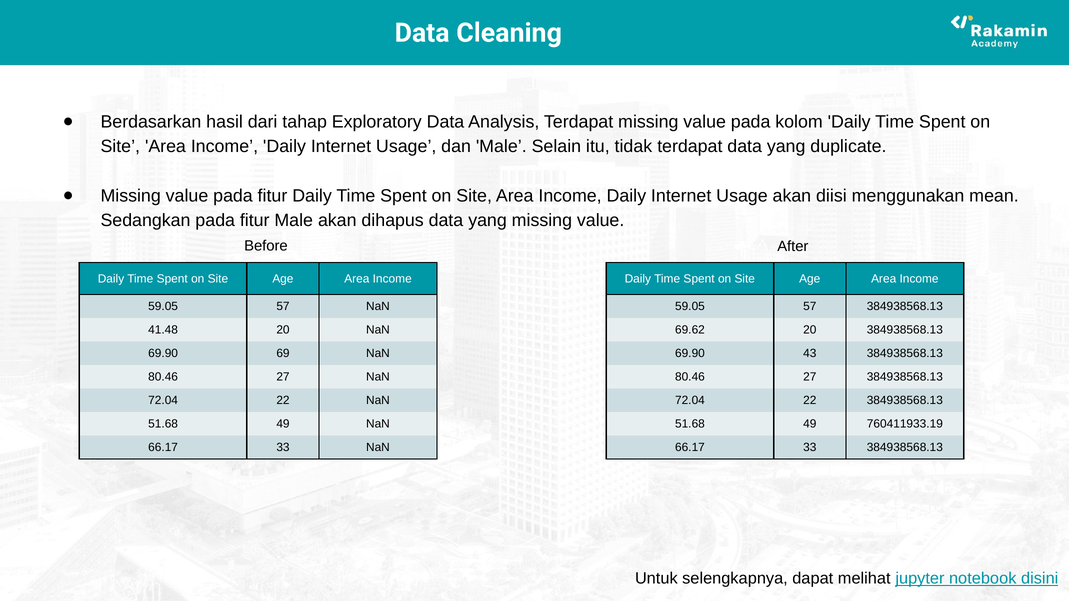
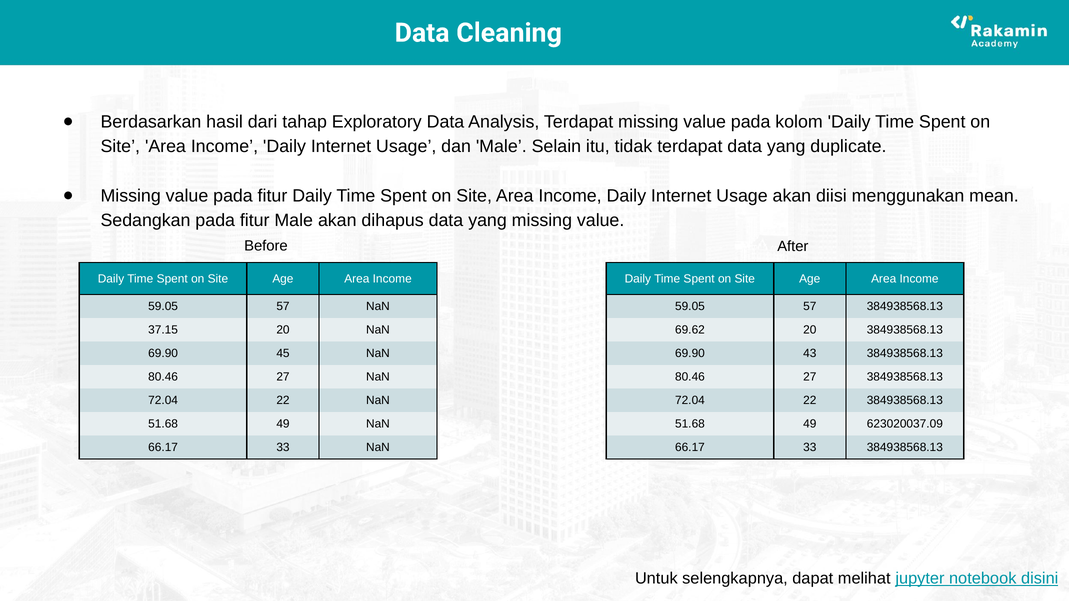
41.48: 41.48 -> 37.15 (163, 330)
69: 69 -> 45 (283, 354)
760411933.19: 760411933.19 -> 623020037.09 (905, 424)
